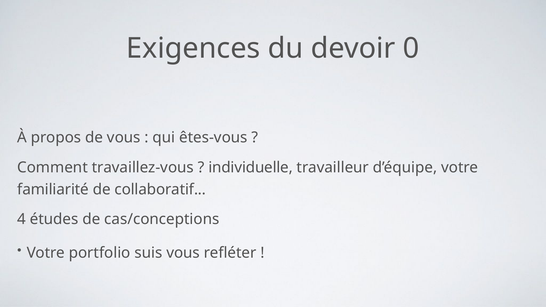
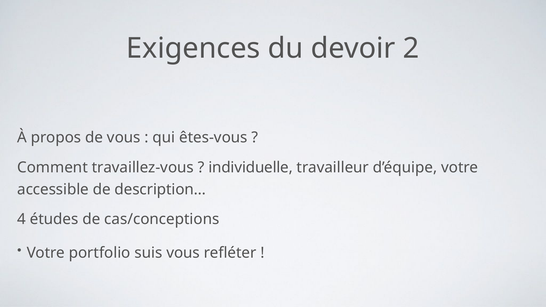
0: 0 -> 2 (411, 48)
familiarité: familiarité -> accessible (53, 189)
collaboratif: collaboratif -> description (160, 189)
